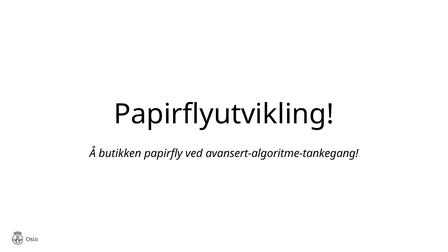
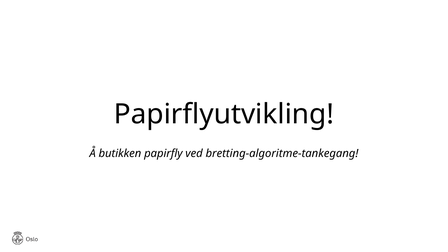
avansert-algoritme-tankegang: avansert-algoritme-tankegang -> bretting-algoritme-tankegang (282, 154)
